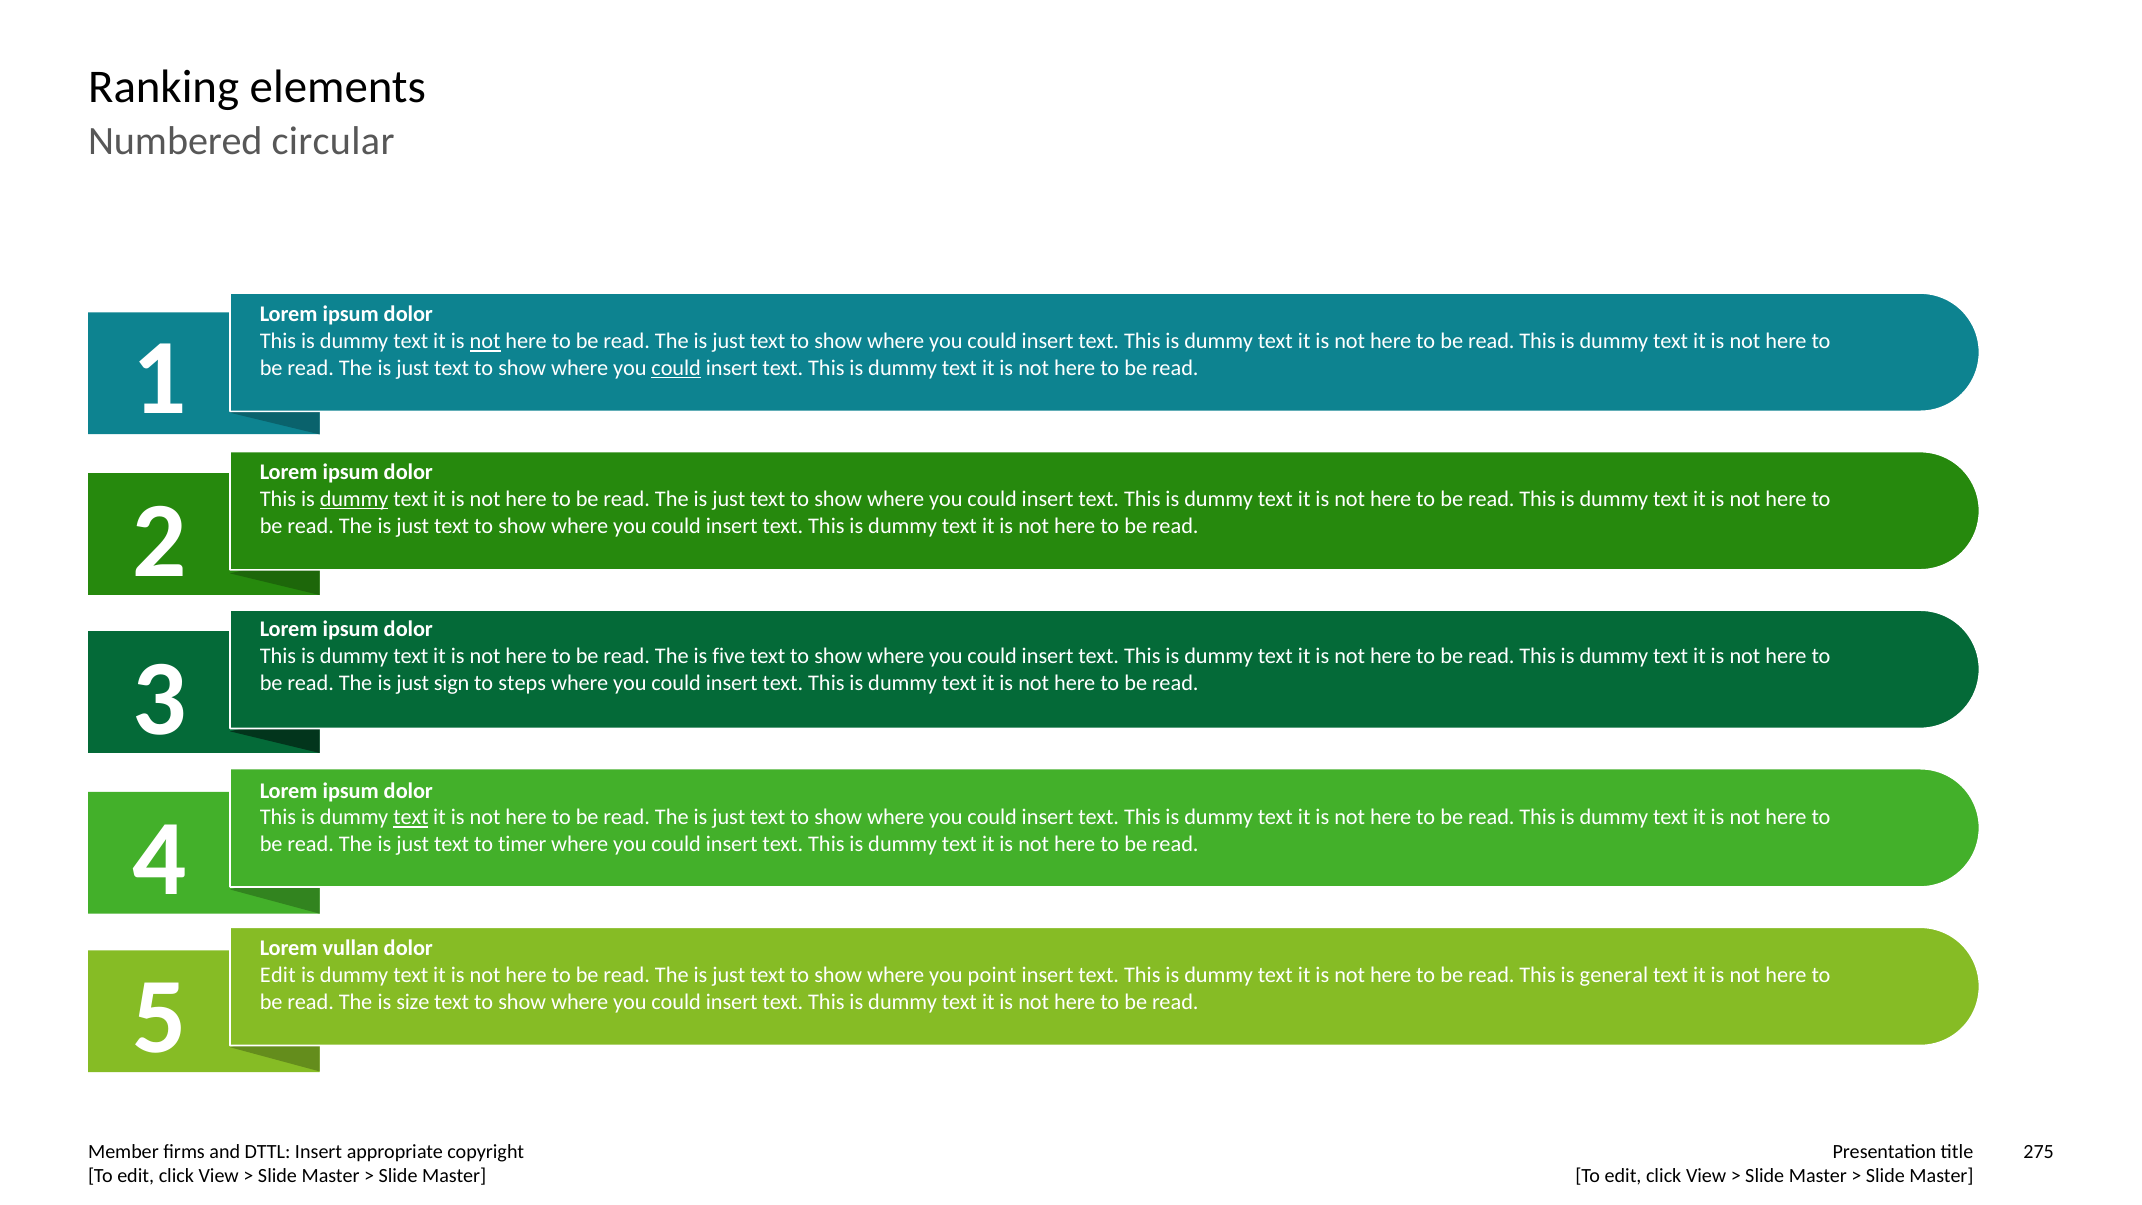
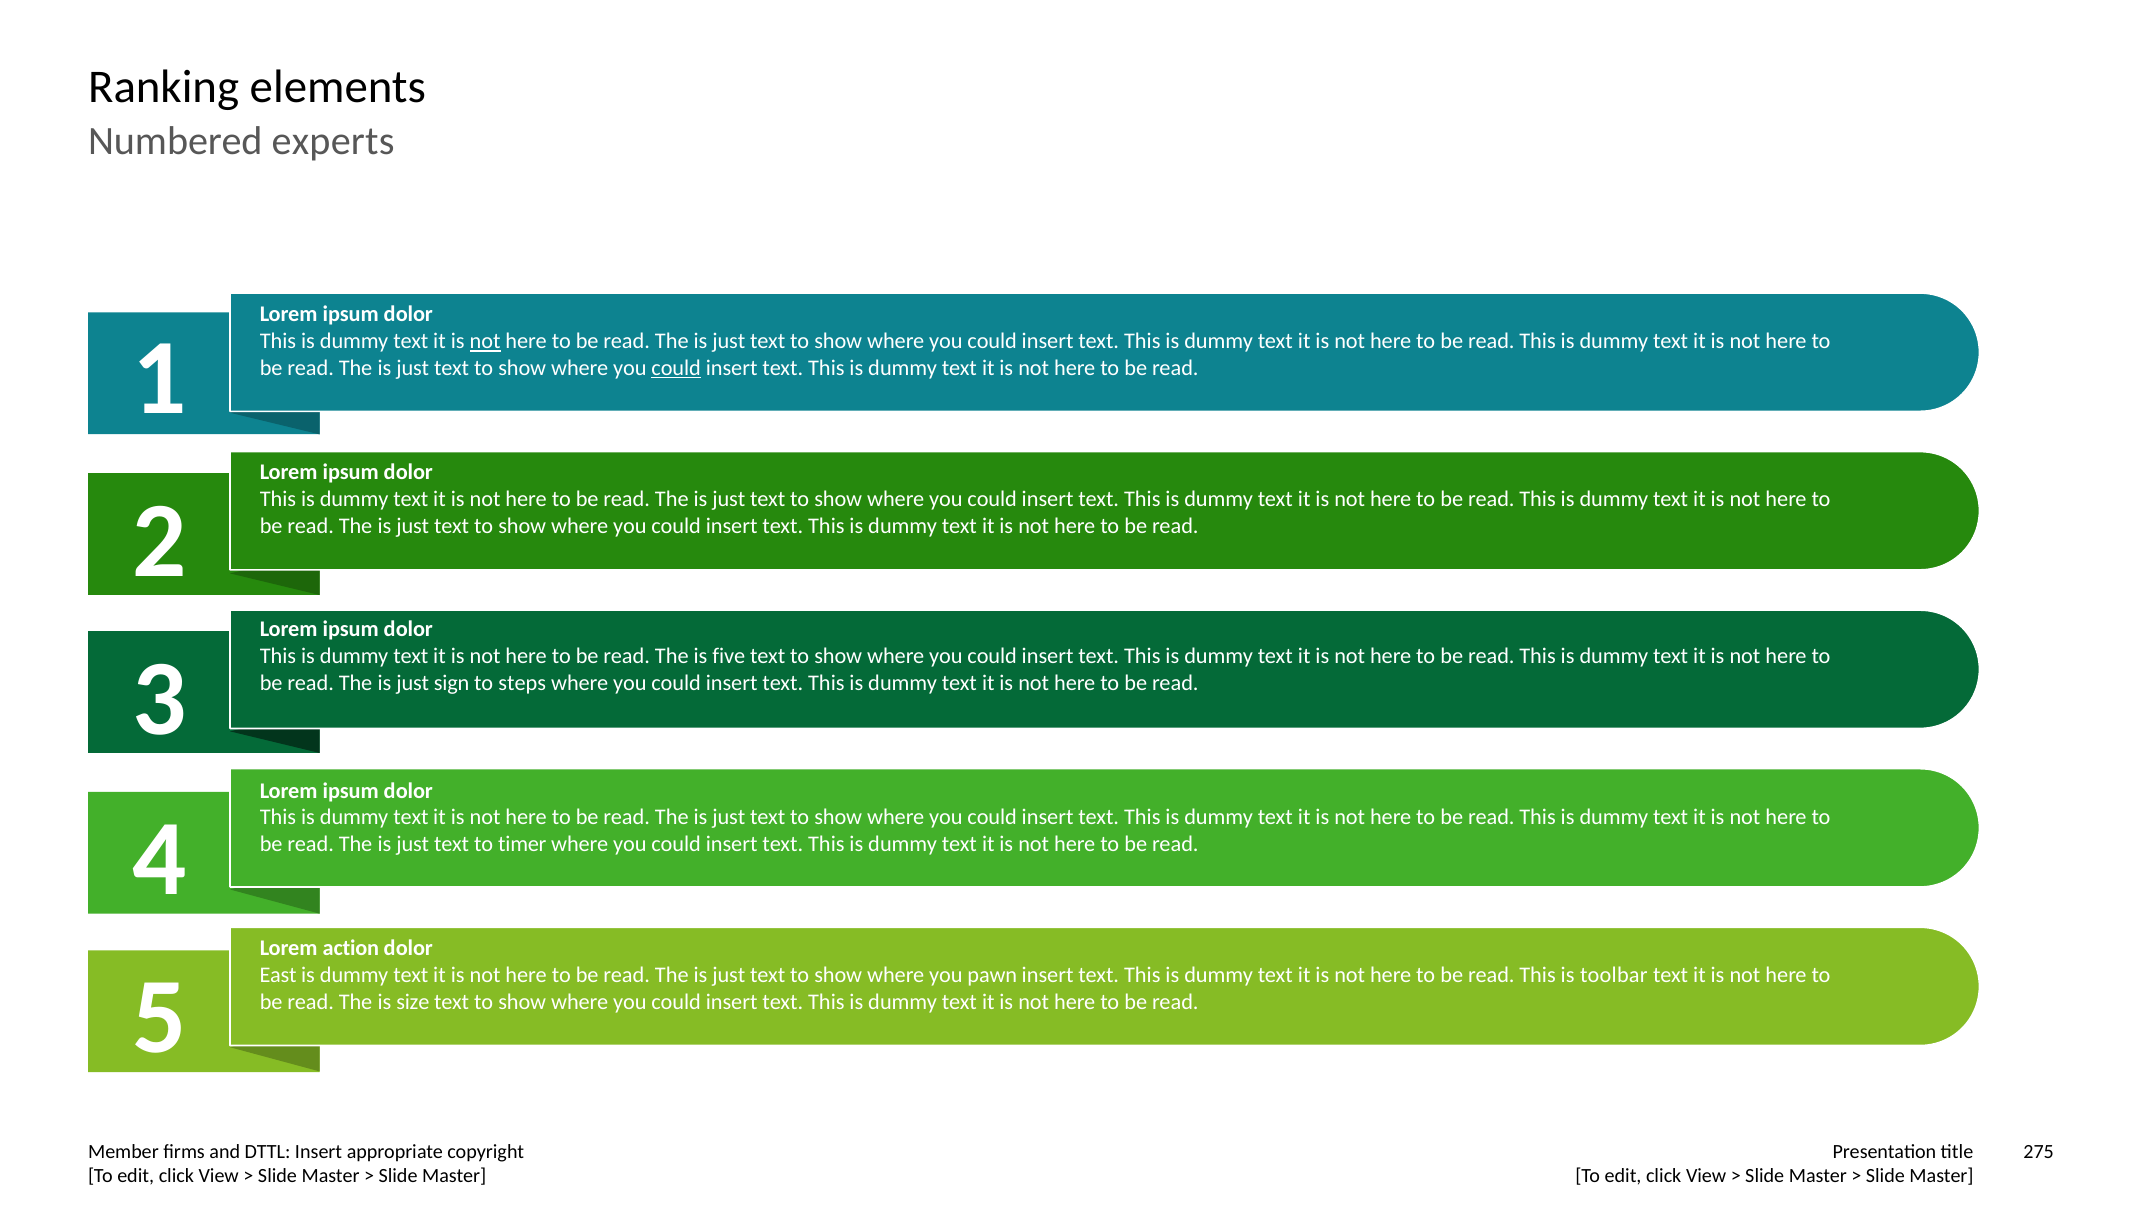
circular: circular -> experts (333, 141)
dummy underline: present -> none (354, 499)
text underline: present -> none (411, 817)
vullan: vullan -> action (351, 948)
Edit: Edit -> East (278, 975)
point: point -> pawn (992, 975)
general: general -> toolbar (1614, 975)
